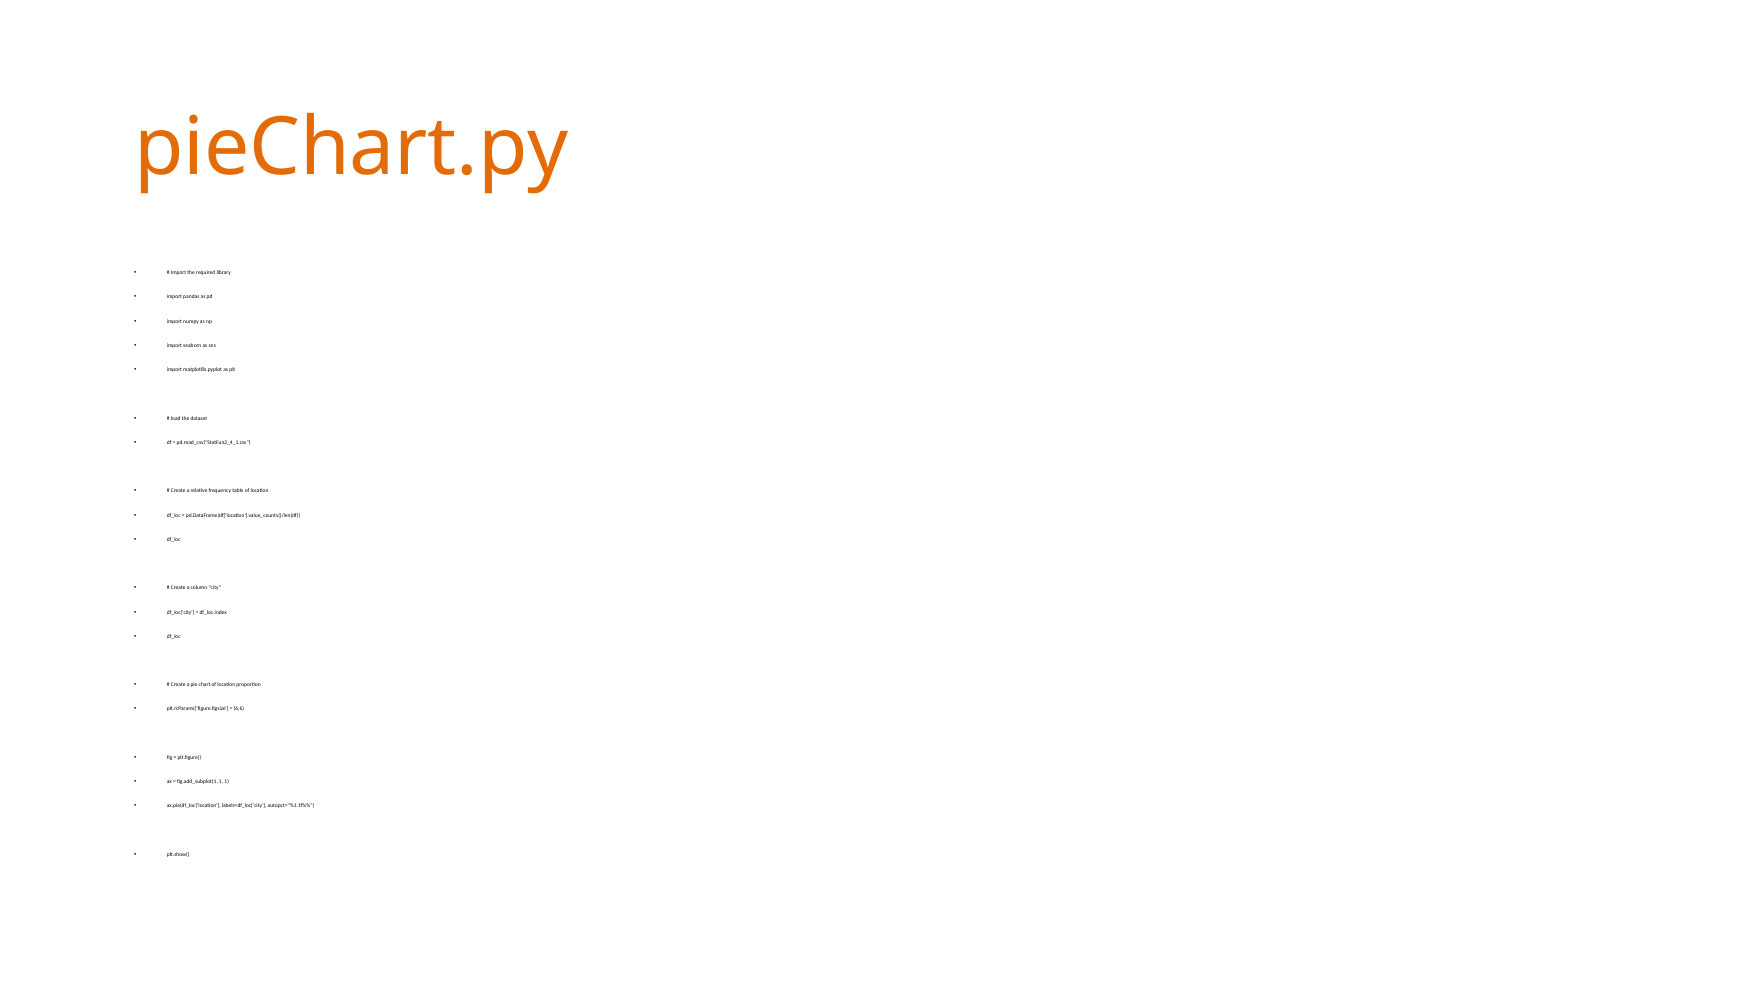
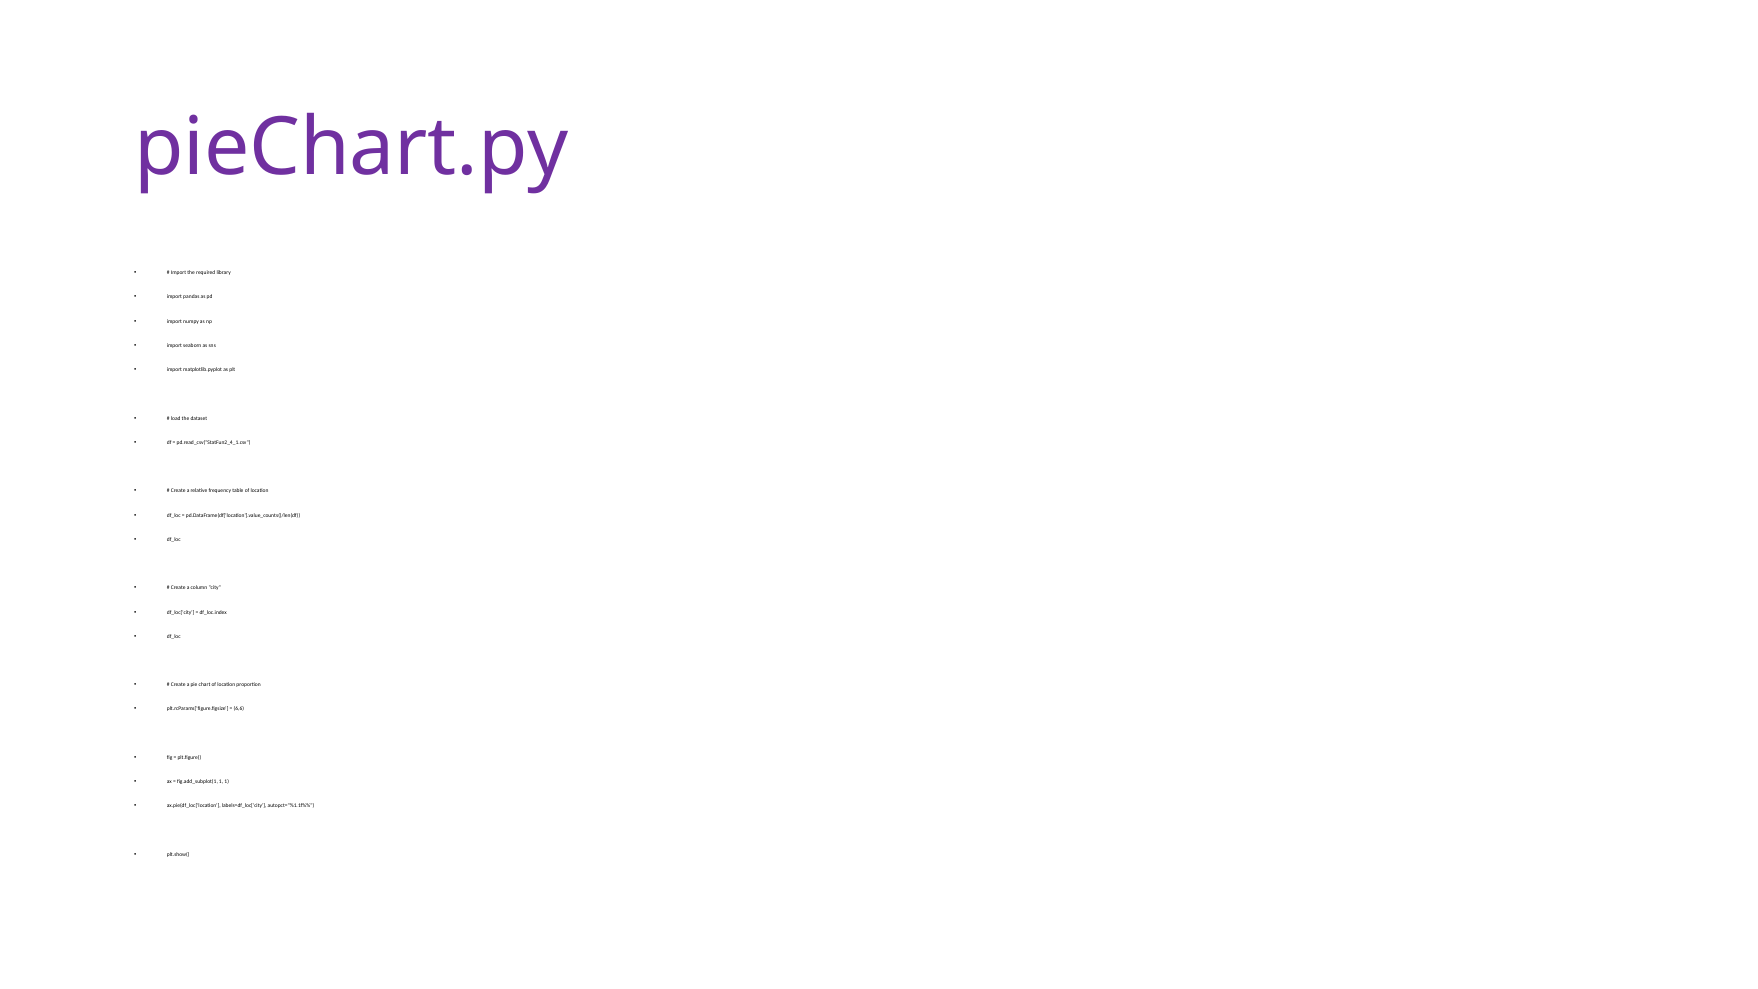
pieChart.py colour: orange -> purple (351, 148)
